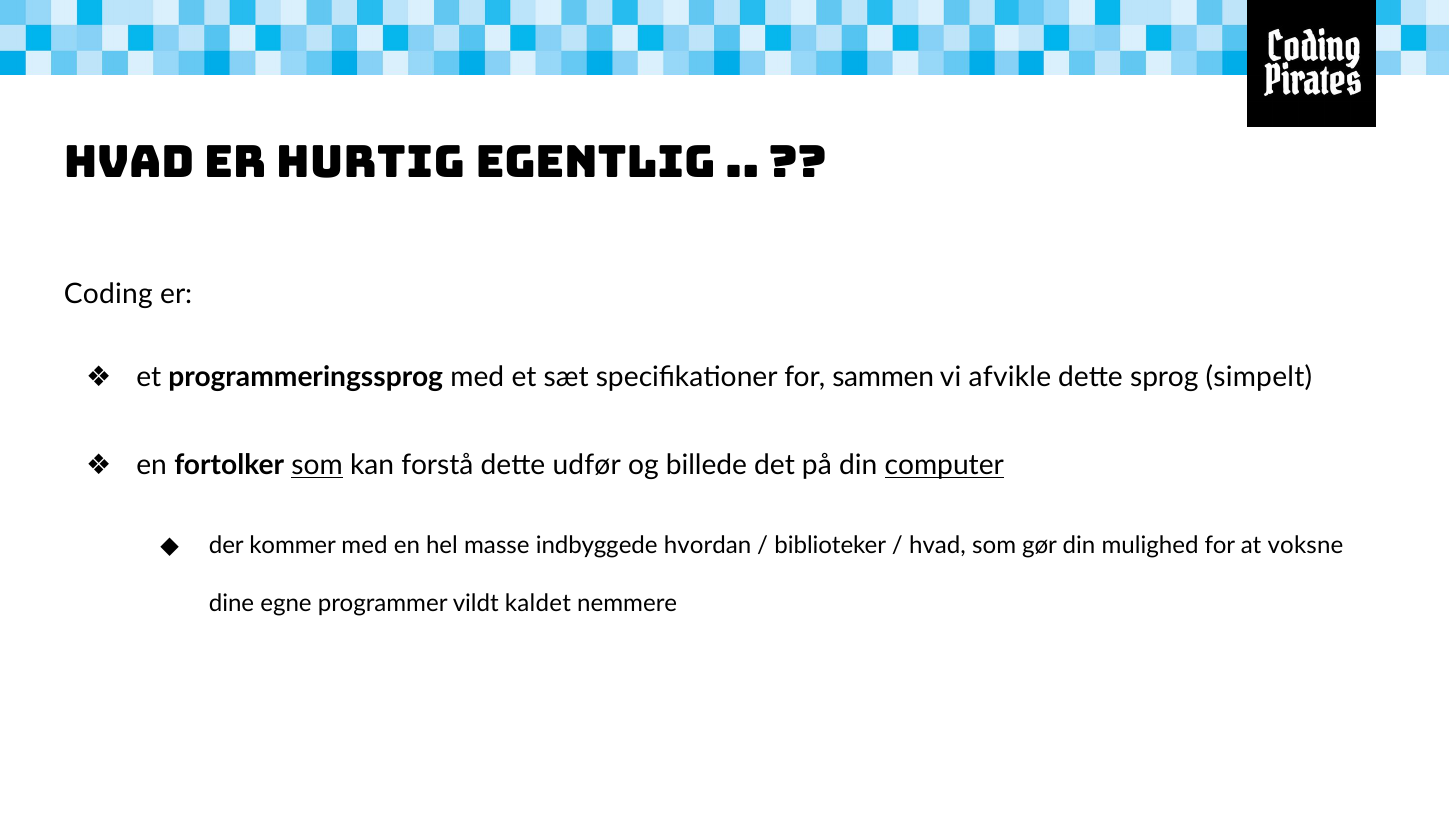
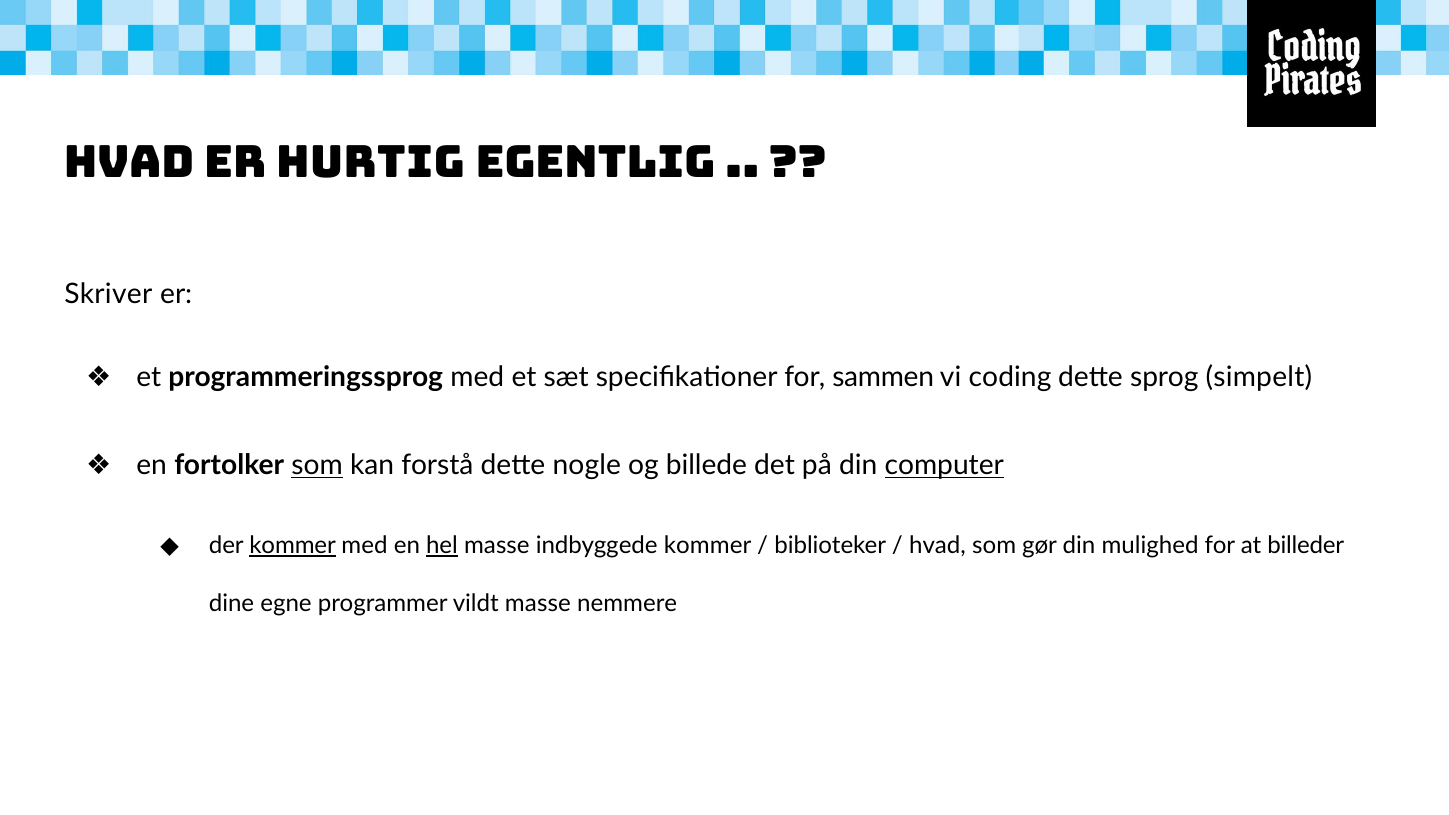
Coding: Coding -> Skriver (108, 294)
afvikle: afvikle -> coding (1010, 378)
udfør: udfør -> nogle (587, 466)
kommer underline: none -> present (293, 546)
hel underline: none -> present (442, 546)
indbyggede hvordan: hvordan -> kommer (708, 546)
voksne: voksne -> billeder (1306, 546)
vildt kaldet: kaldet -> masse (538, 604)
